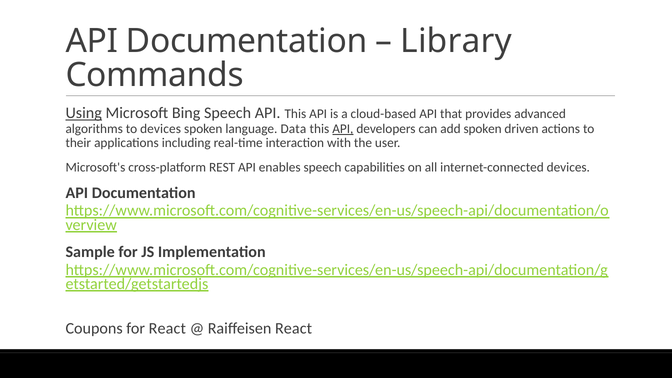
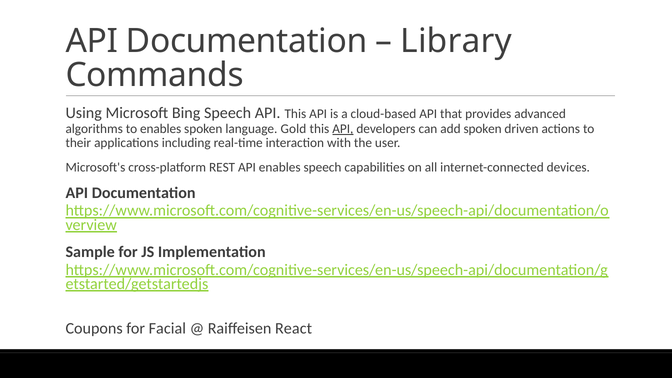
Using underline: present -> none (84, 113)
to devices: devices -> enables (161, 129)
Data: Data -> Gold (293, 129)
for React: React -> Facial (167, 329)
